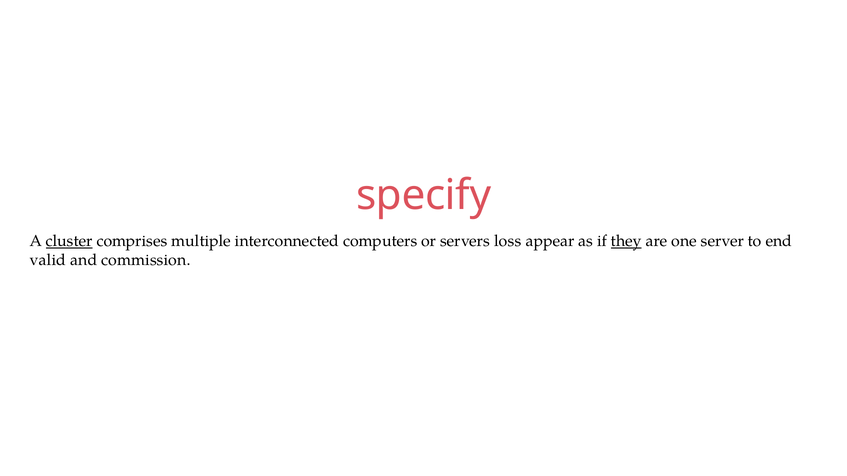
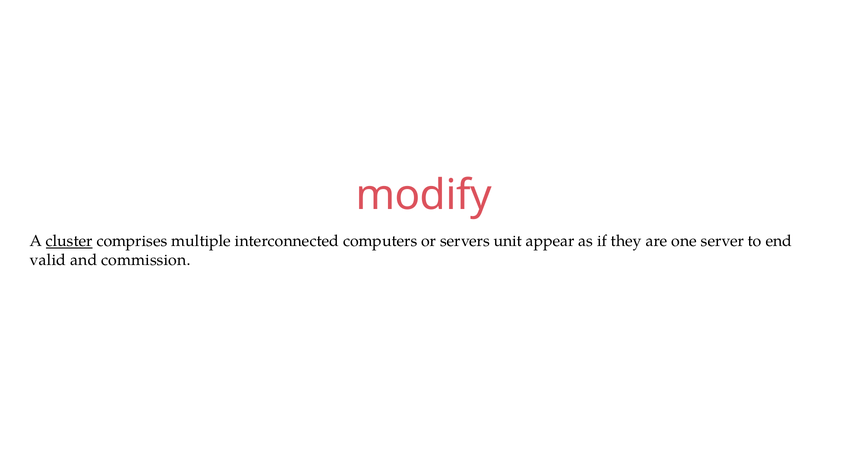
specify: specify -> modify (424, 196)
loss: loss -> unit (508, 241)
they underline: present -> none (626, 241)
